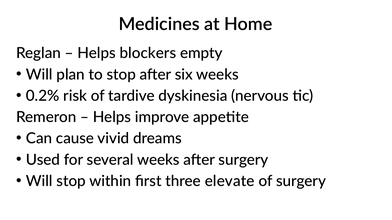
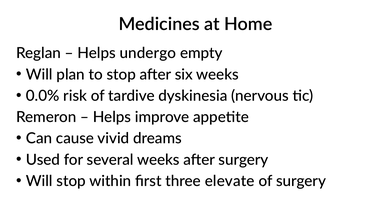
blockers: blockers -> undergo (148, 53)
0.2%: 0.2% -> 0.0% (43, 96)
